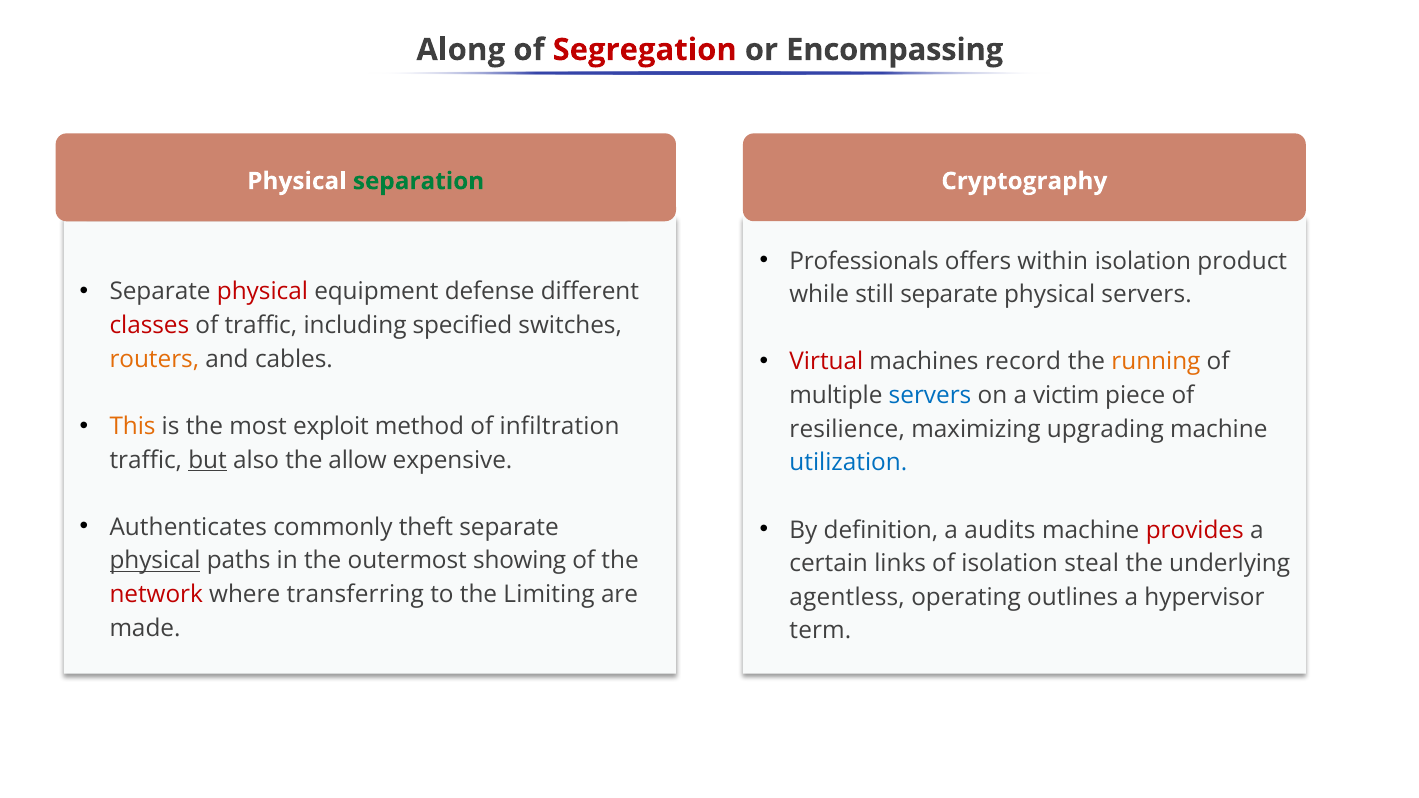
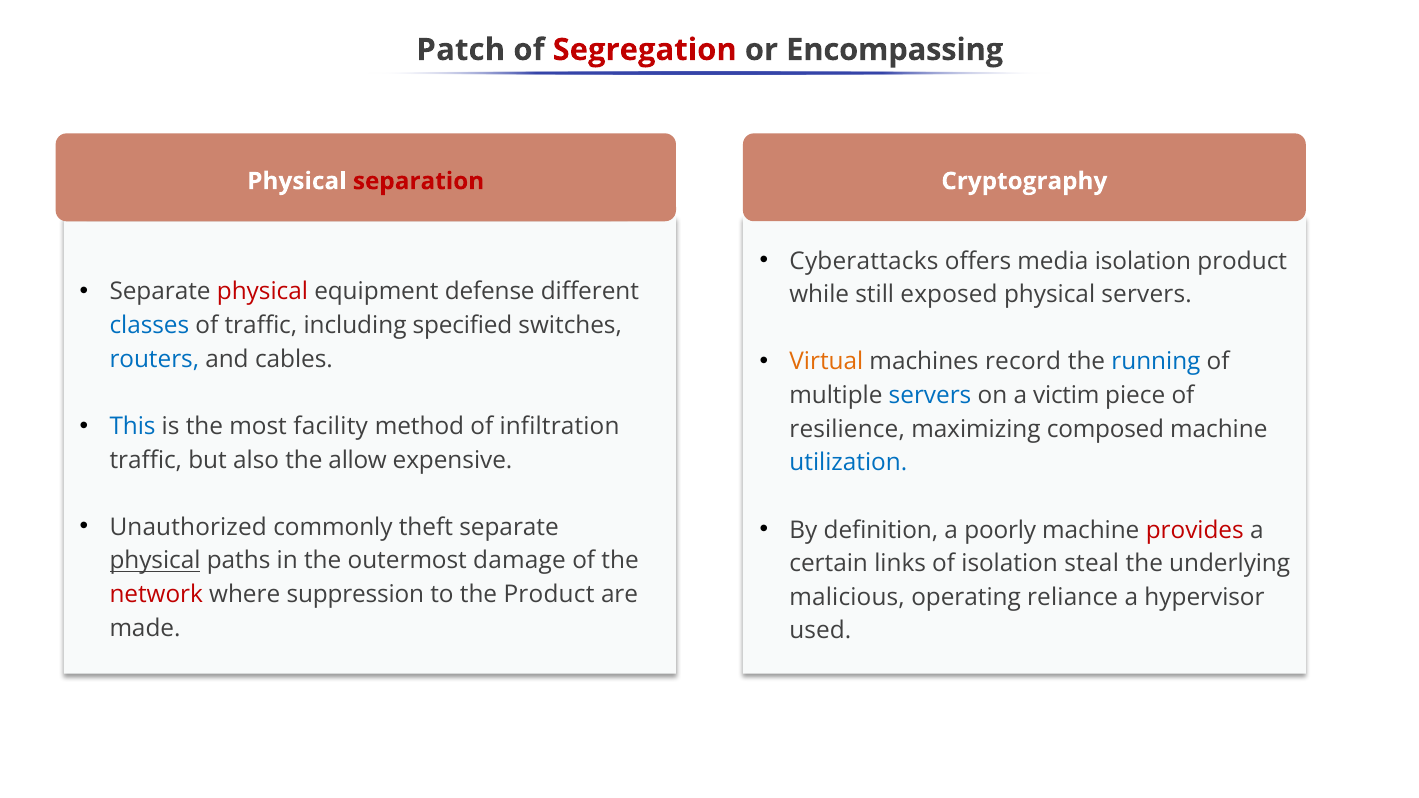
Along: Along -> Patch (461, 50)
separation colour: green -> red (419, 181)
Professionals: Professionals -> Cyberattacks (864, 261)
within: within -> media (1053, 261)
still separate: separate -> exposed (949, 295)
classes colour: red -> blue (149, 326)
Virtual colour: red -> orange (826, 362)
running colour: orange -> blue (1156, 362)
routers colour: orange -> blue (154, 359)
This colour: orange -> blue (133, 426)
exploit: exploit -> facility (331, 426)
upgrading: upgrading -> composed (1105, 429)
but underline: present -> none (208, 460)
Authenticates: Authenticates -> Unauthorized (188, 527)
audits: audits -> poorly (1000, 530)
showing: showing -> damage (519, 561)
transferring: transferring -> suppression (355, 595)
the Limiting: Limiting -> Product (549, 595)
agentless: agentless -> malicious (847, 597)
outlines: outlines -> reliance (1073, 597)
term: term -> used (820, 631)
